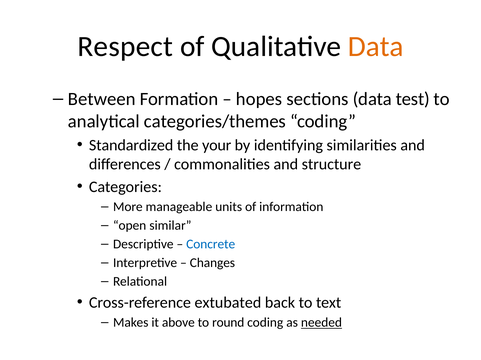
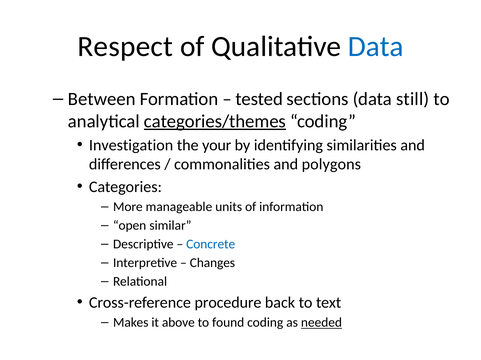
Data colour: orange -> blue (376, 47)
hopes: hopes -> tested (259, 99)
test: test -> still (413, 99)
categories/themes underline: none -> present (215, 122)
Standardized: Standardized -> Investigation (131, 145)
structure: structure -> polygons (331, 165)
extubated: extubated -> procedure (228, 303)
round: round -> found (228, 323)
